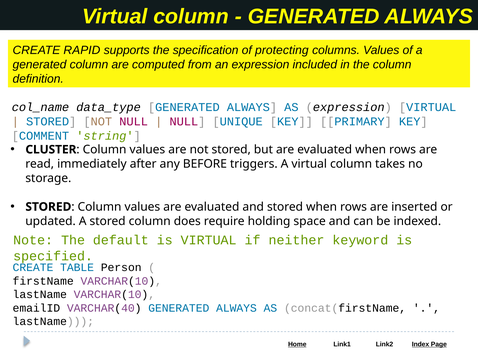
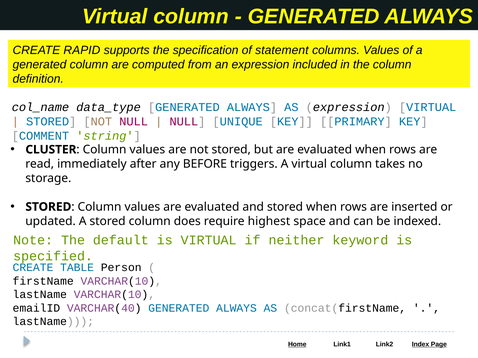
protecting: protecting -> statement (282, 50)
holding: holding -> highest (269, 221)
